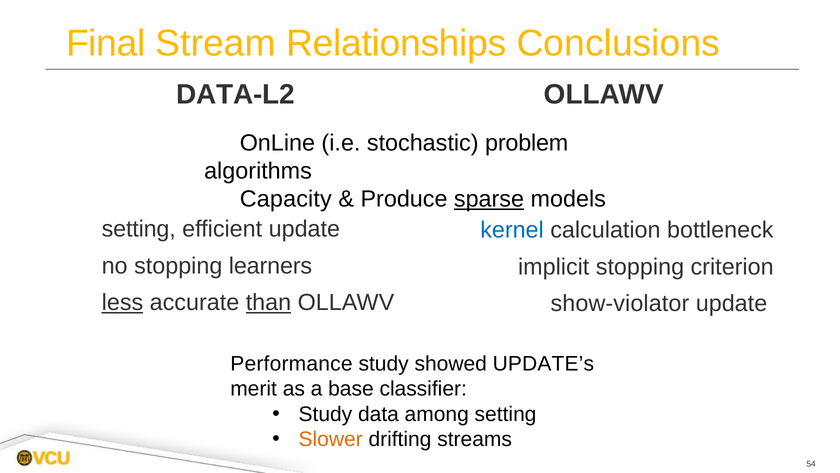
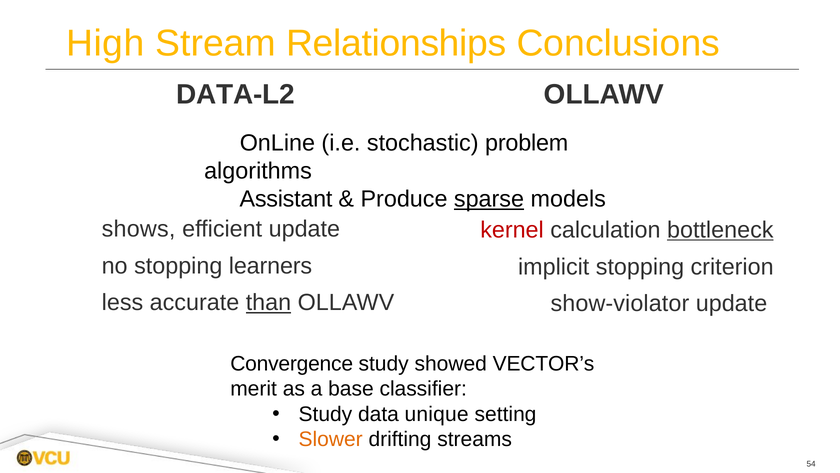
Final: Final -> High (105, 43)
Capacity: Capacity -> Assistant (286, 199)
setting: setting -> shows (139, 229)
kernel colour: blue -> red (512, 230)
bottleneck underline: none -> present (720, 230)
less underline: present -> none (122, 302)
Performance: Performance -> Convergence (292, 363)
UPDATE’s: UPDATE’s -> VECTOR’s (543, 363)
among: among -> unique (437, 414)
